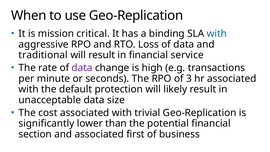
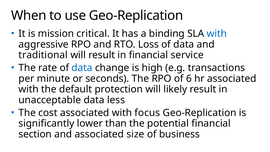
data colour: purple -> blue (82, 68)
3: 3 -> 6 (189, 79)
size: size -> less (116, 100)
trivial: trivial -> focus (147, 113)
first: first -> size (135, 134)
